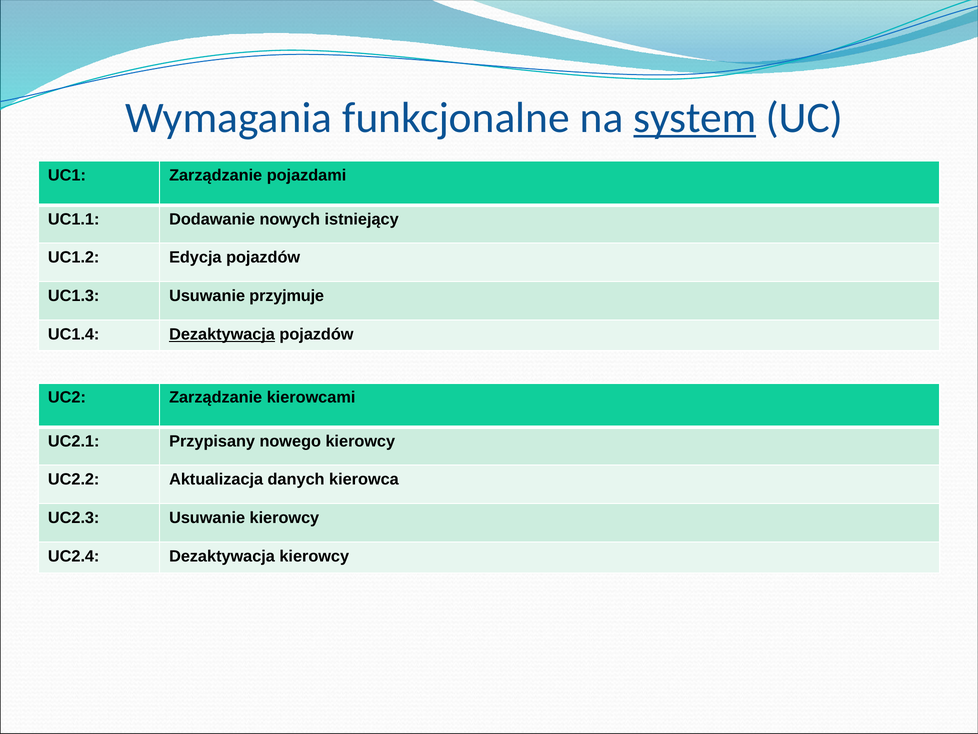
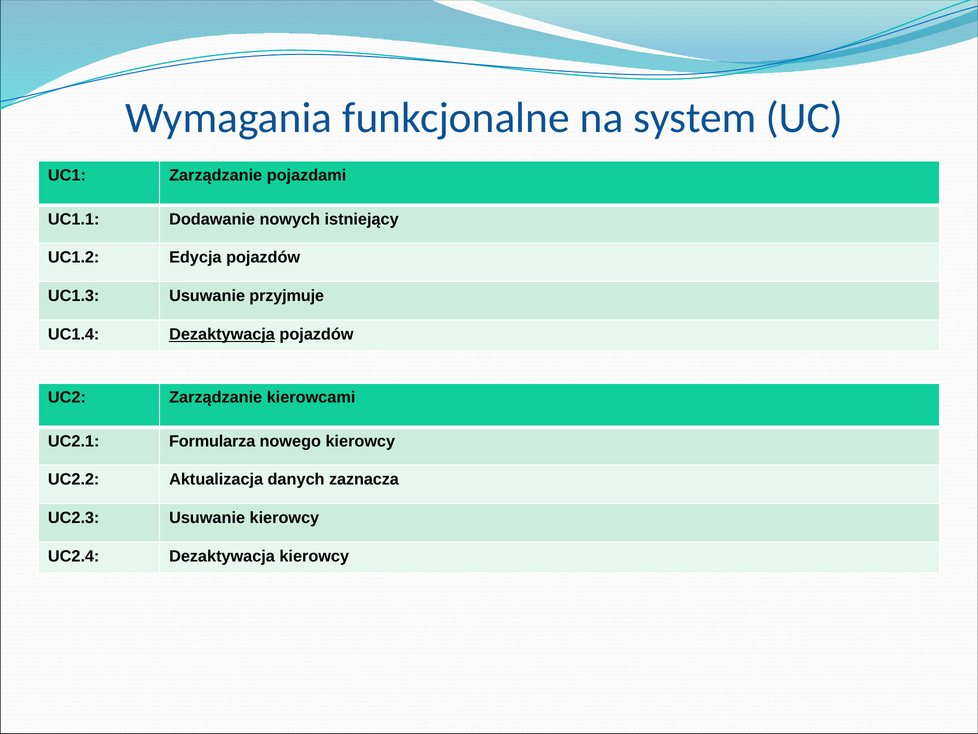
system underline: present -> none (695, 118)
Przypisany: Przypisany -> Formularza (212, 441)
kierowca: kierowca -> zaznacza (364, 479)
